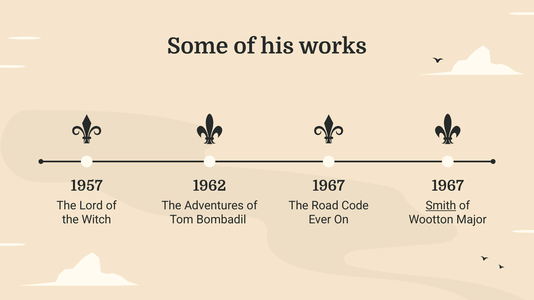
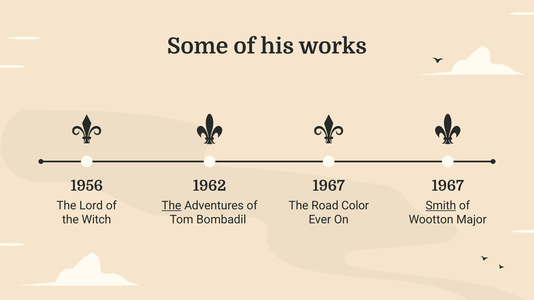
1957: 1957 -> 1956 (87, 186)
The underline: none -> present (171, 206)
Code: Code -> Color (355, 206)
